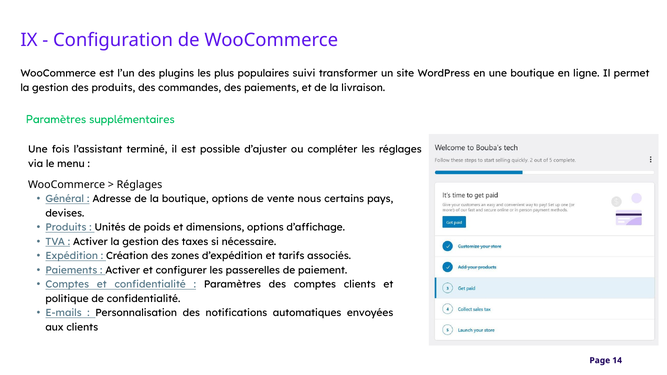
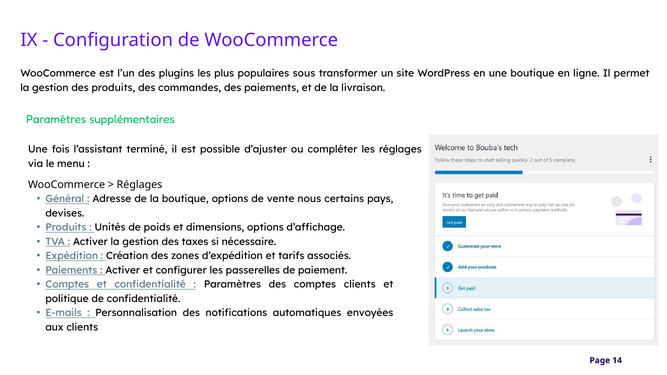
suivi: suivi -> sous (304, 74)
